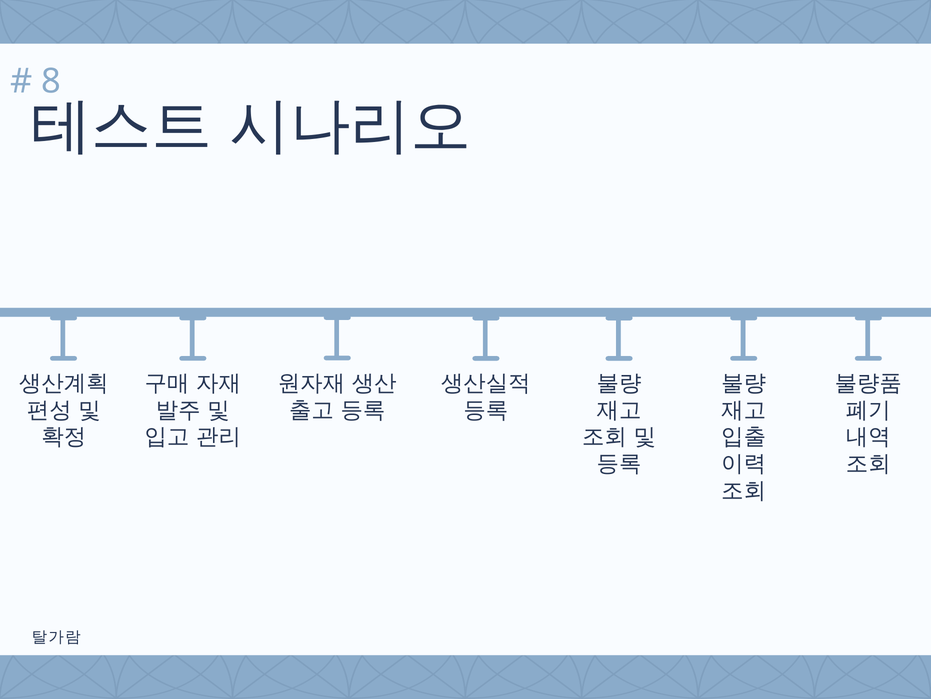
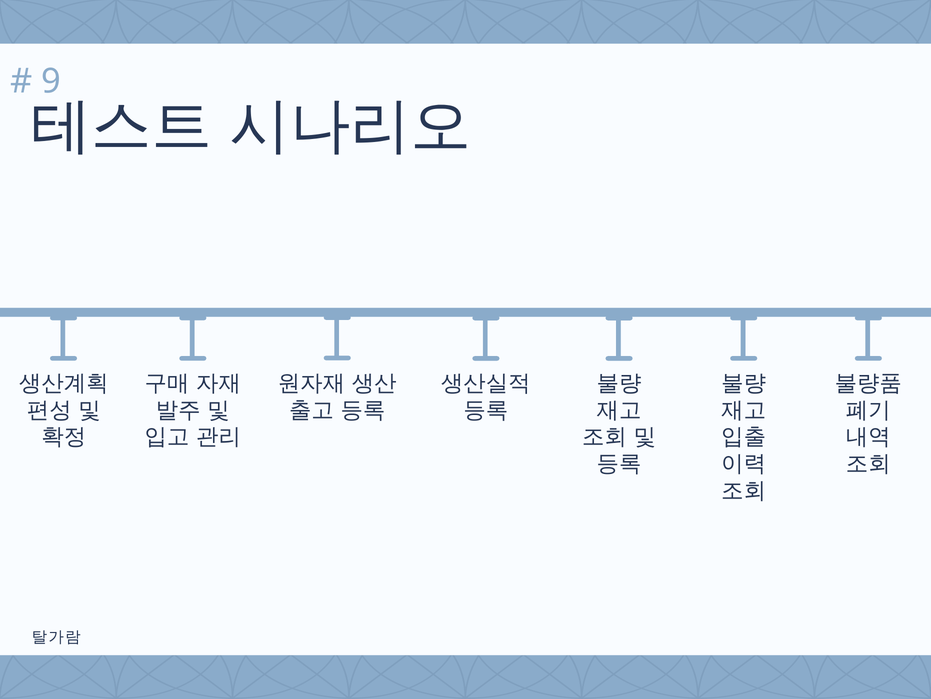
8: 8 -> 9 (51, 81)
